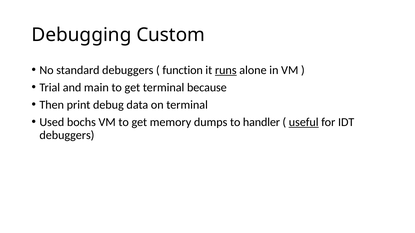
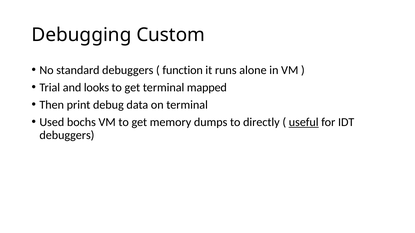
runs underline: present -> none (226, 70)
main: main -> looks (96, 88)
because: because -> mapped (207, 88)
handler: handler -> directly (261, 122)
